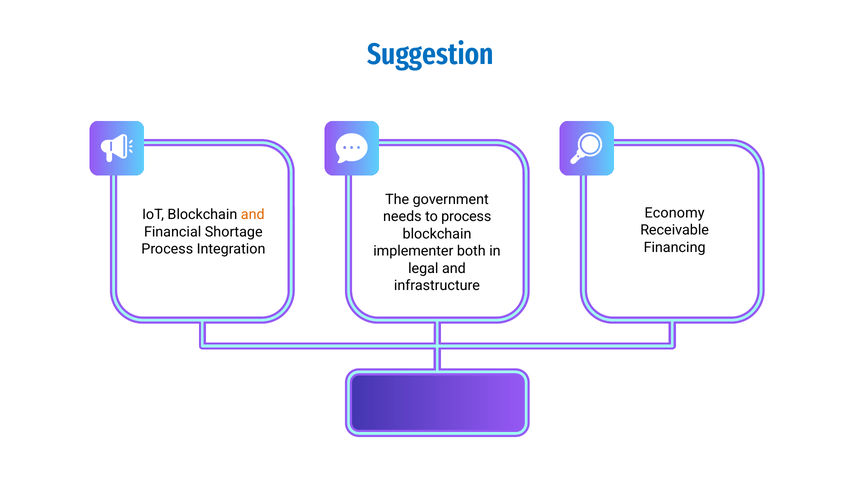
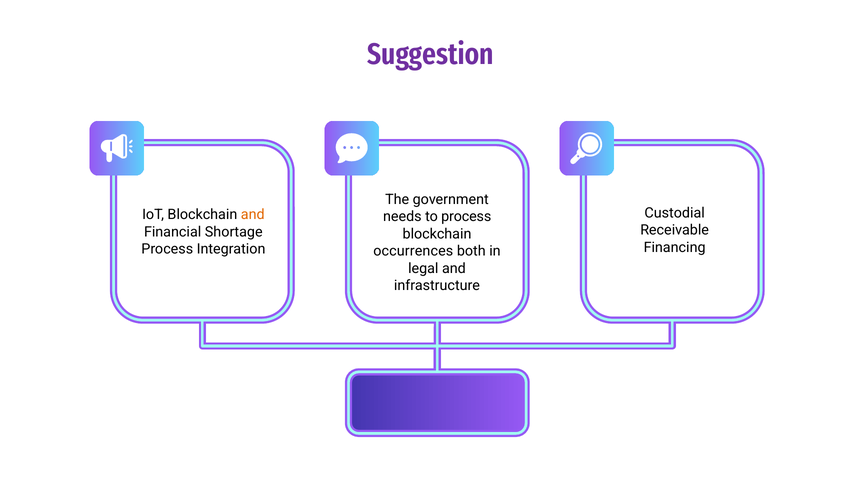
Suggestion colour: blue -> purple (431, 55)
Economy: Economy -> Custodial (675, 213)
implementer: implementer -> occurrences (413, 251)
